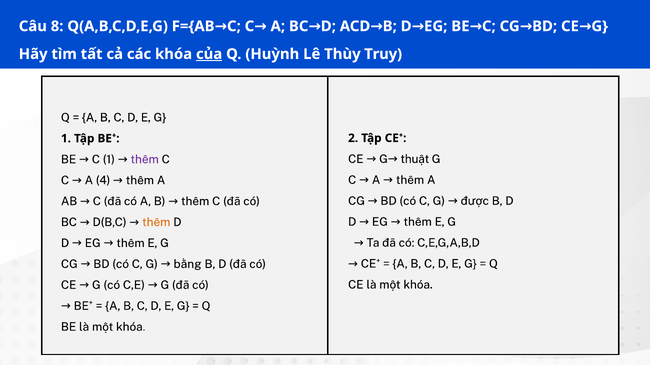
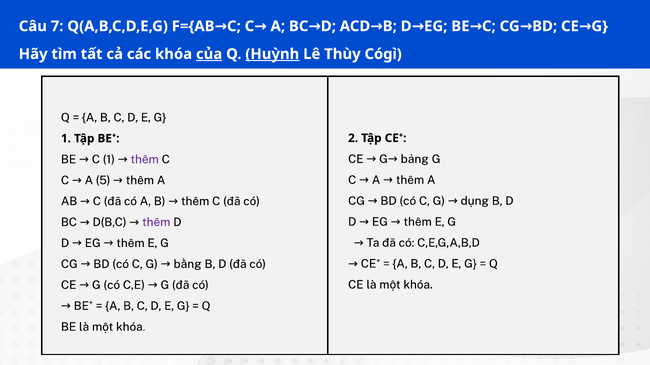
8: 8 -> 7 (57, 26)
Huỳnh underline: none -> present (272, 54)
Truy: Truy -> Cógì (383, 54)
thuật: thuật -> bảng (415, 159)
4: 4 -> 5 (103, 181)
được: được -> dụng (475, 201)
thêm colour: orange -> purple (156, 223)
